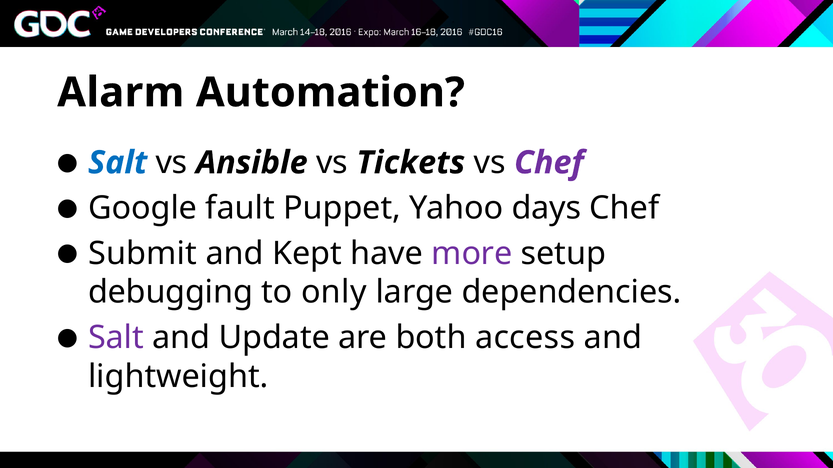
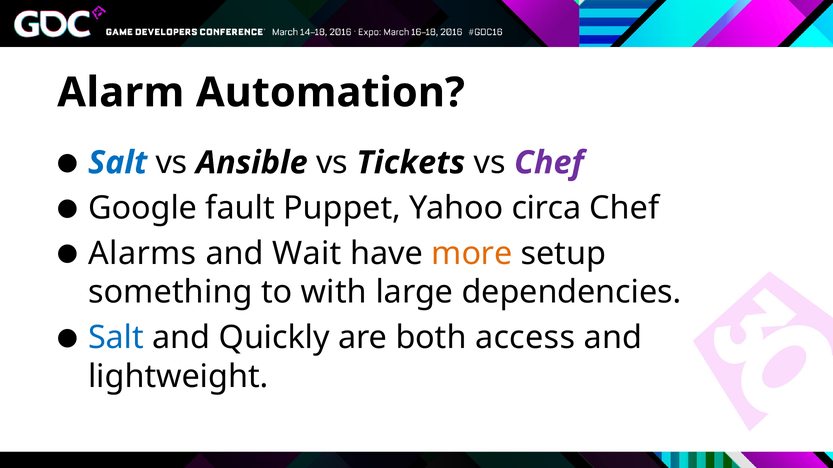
days: days -> circa (546, 208)
Submit: Submit -> Alarms (142, 254)
Kept: Kept -> Wait (307, 254)
more colour: purple -> orange (472, 254)
debugging: debugging -> something (170, 293)
only: only -> with (334, 293)
Salt colour: purple -> blue (116, 338)
Update: Update -> Quickly (274, 338)
